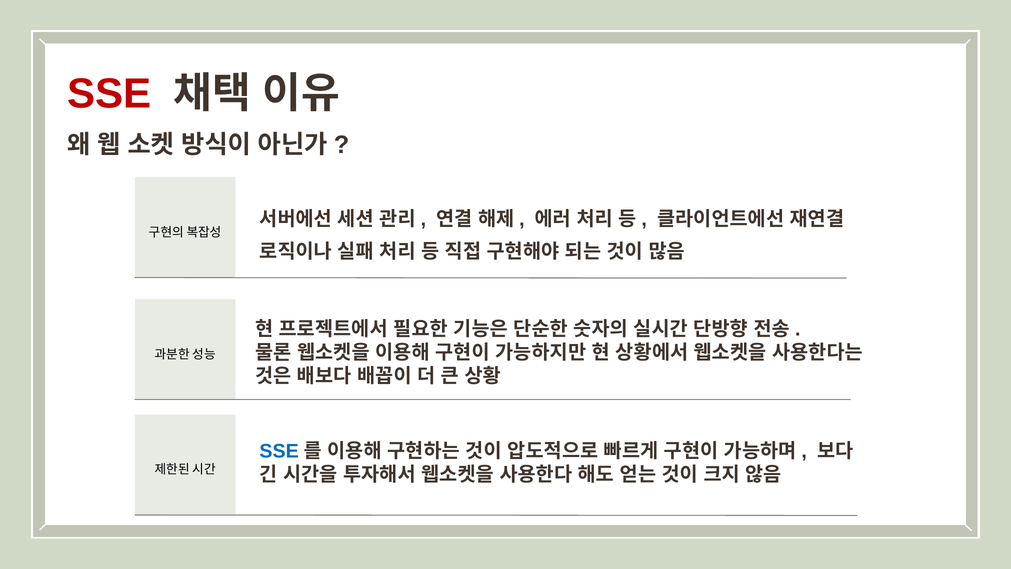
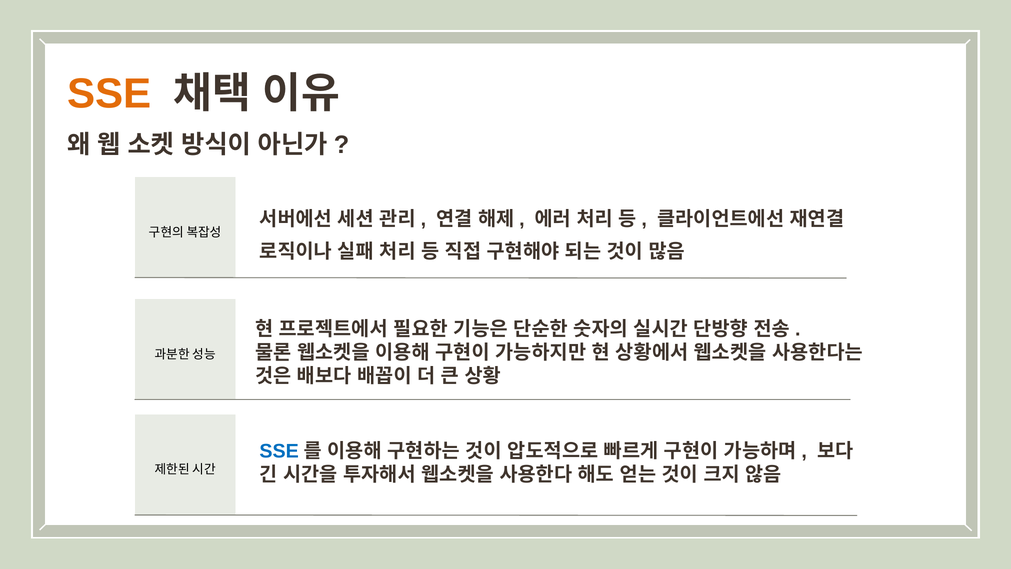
SSE colour: red -> orange (109, 94)
